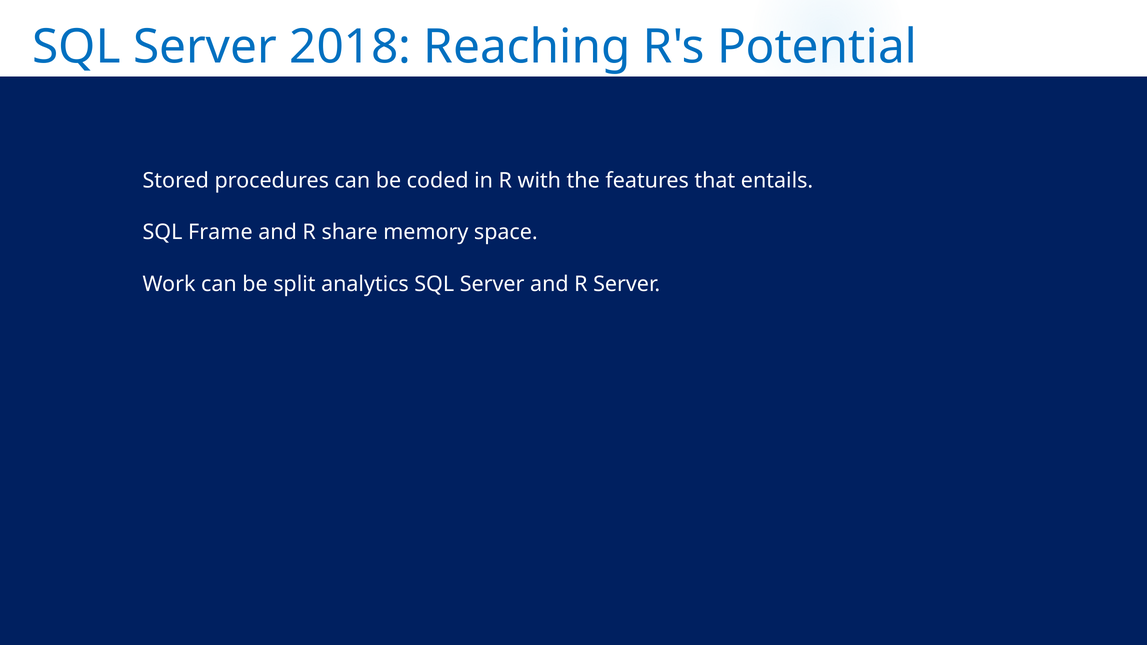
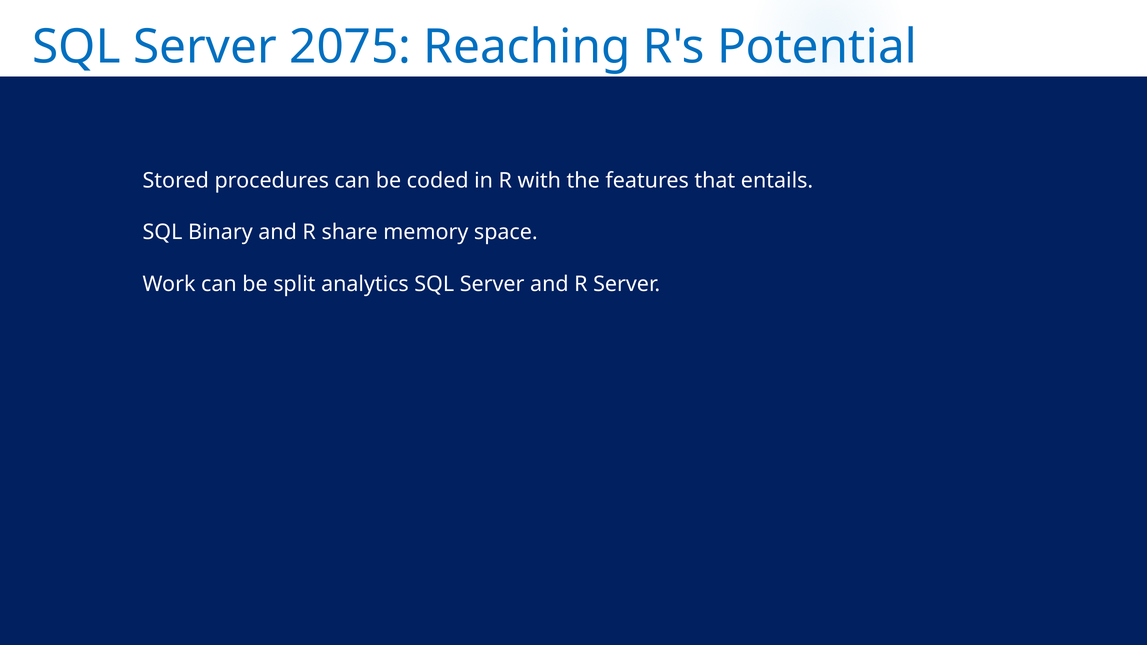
2018: 2018 -> 2075 (350, 47)
Frame: Frame -> Binary (220, 232)
